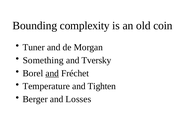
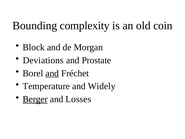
Tuner: Tuner -> Block (34, 47)
Something: Something -> Deviations (43, 60)
Tversky: Tversky -> Prostate (96, 60)
Tighten: Tighten -> Widely (102, 86)
Berger underline: none -> present (35, 99)
